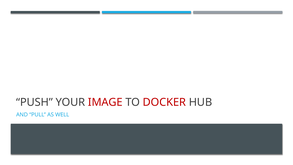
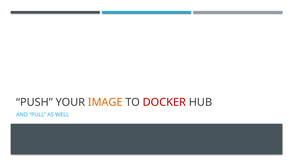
IMAGE colour: red -> orange (105, 102)
